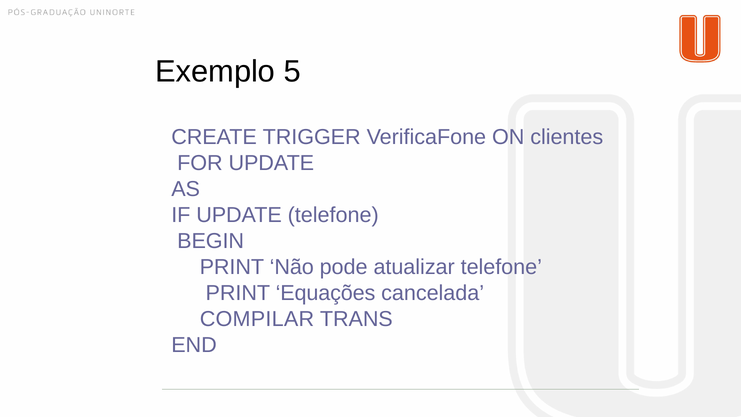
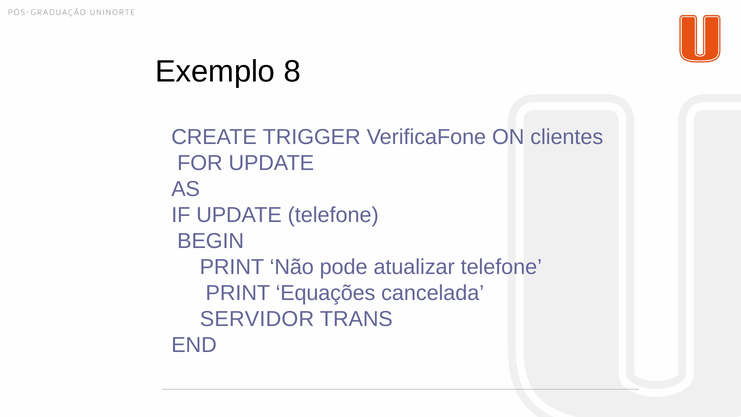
5: 5 -> 8 (292, 72)
COMPILAR: COMPILAR -> SERVIDOR (257, 319)
